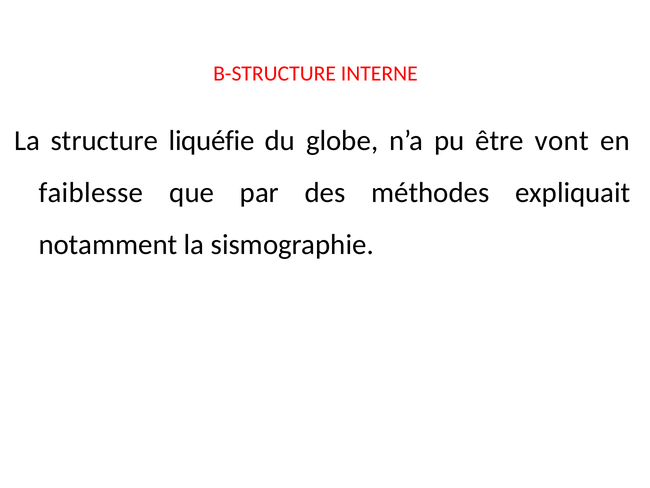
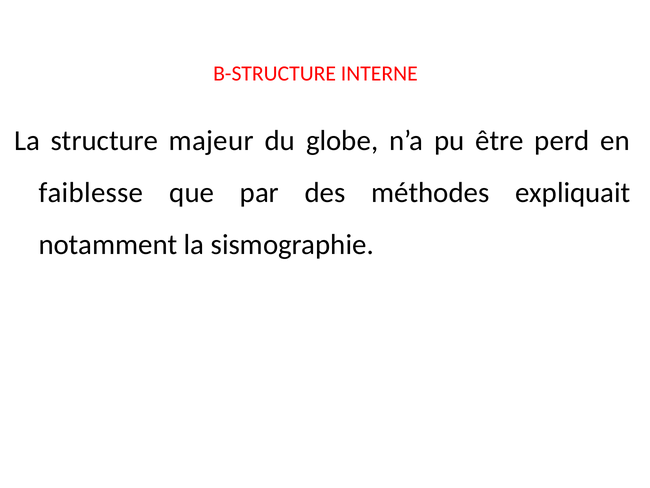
liquéfie: liquéfie -> majeur (211, 140)
vont: vont -> perd (562, 140)
